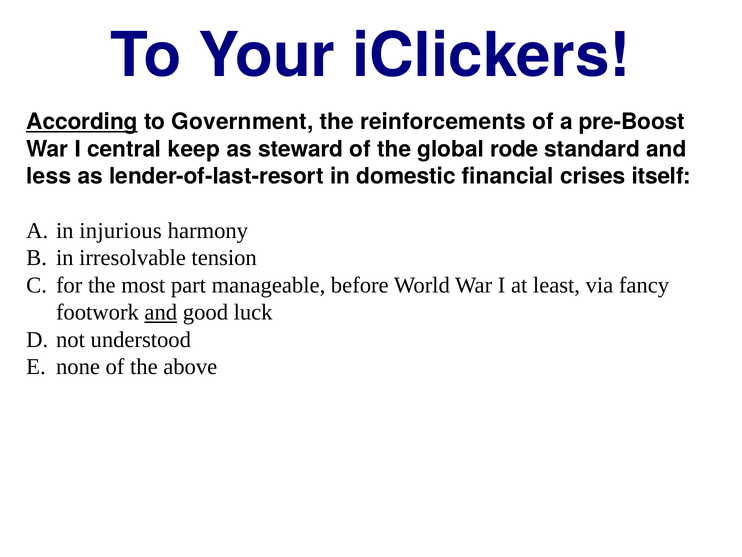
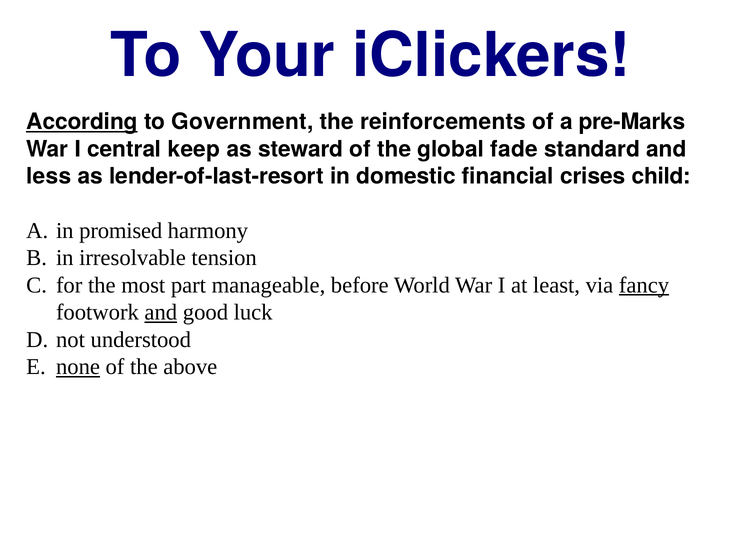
pre-Boost: pre-Boost -> pre-Marks (632, 122)
rode: rode -> fade (514, 149)
itself: itself -> child (661, 176)
injurious: injurious -> promised (121, 231)
fancy underline: none -> present (644, 285)
none underline: none -> present (78, 366)
